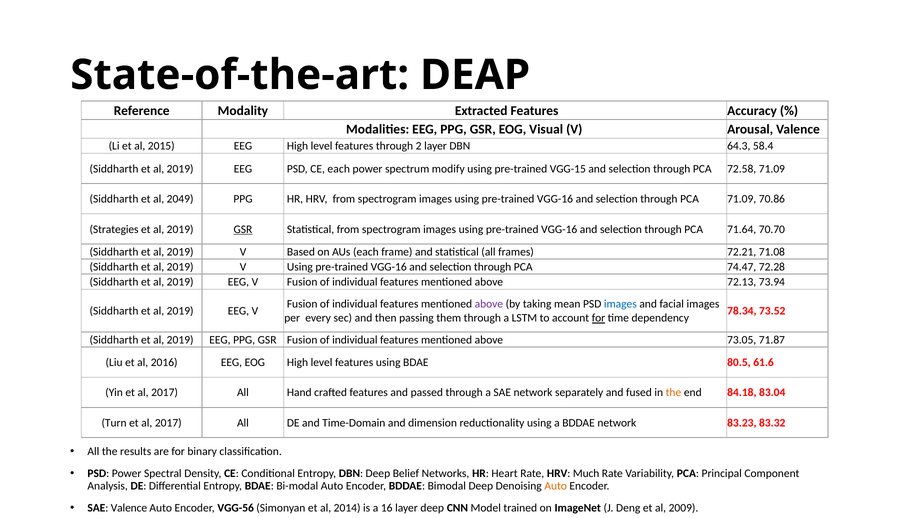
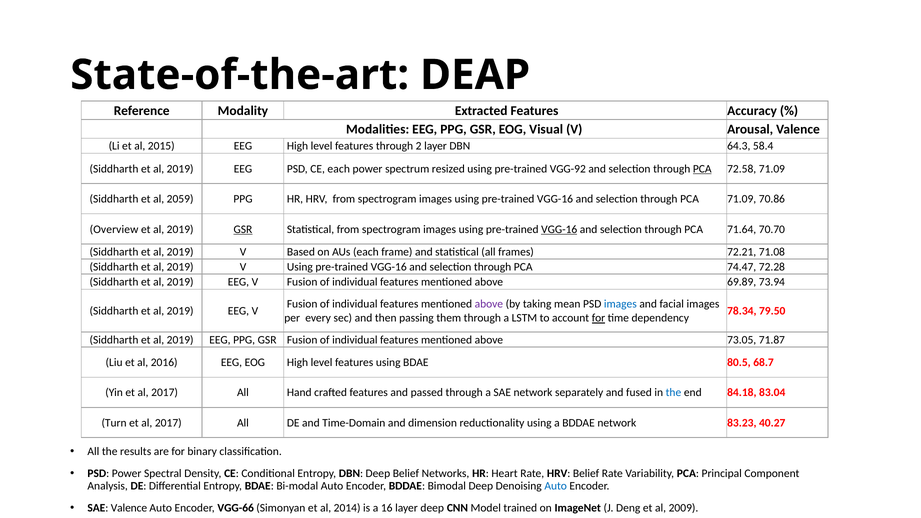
modify: modify -> resized (448, 169)
VGG-15: VGG-15 -> VGG-92 (568, 169)
PCA underline: none -> present (702, 169)
2049: 2049 -> 2059 (180, 199)
Strategies: Strategies -> Overview (114, 229)
VGG-16 underline: none -> present (559, 229)
72.13: 72.13 -> 69.89 (742, 282)
73.52: 73.52 -> 79.50 (772, 311)
61.6: 61.6 -> 68.7 (764, 362)
the colour: orange -> blue (673, 393)
83.32: 83.32 -> 40.27 (772, 423)
HRV Much: Much -> Belief (586, 473)
Auto colour: orange -> blue (556, 486)
VGG-56: VGG-56 -> VGG-66 (236, 508)
